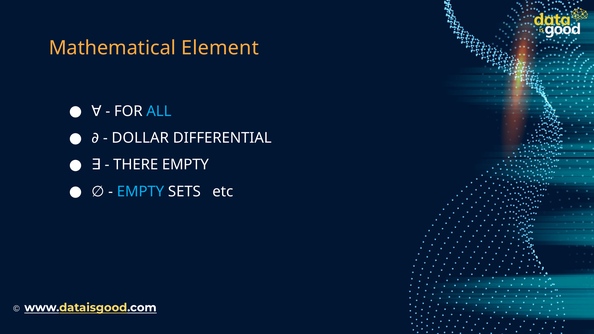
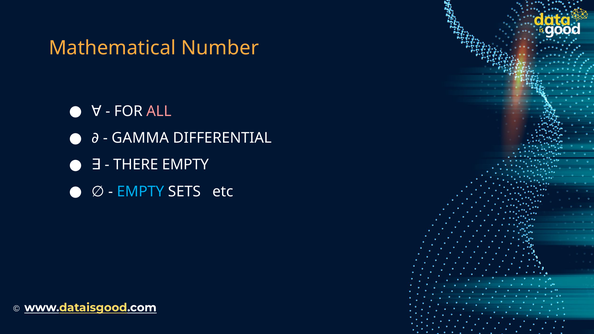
Element: Element -> Number (220, 48)
ALL colour: light blue -> pink (159, 111)
DOLLAR: DOLLAR -> GAMMA (140, 138)
